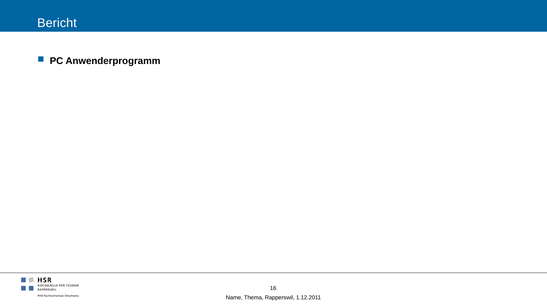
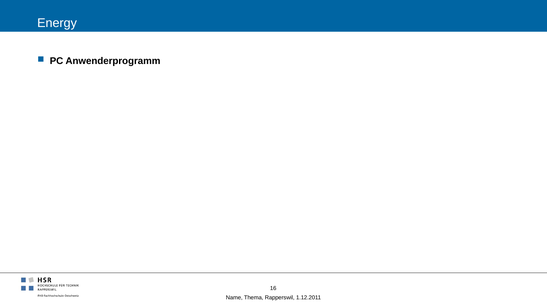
Bericht: Bericht -> Energy (57, 23)
